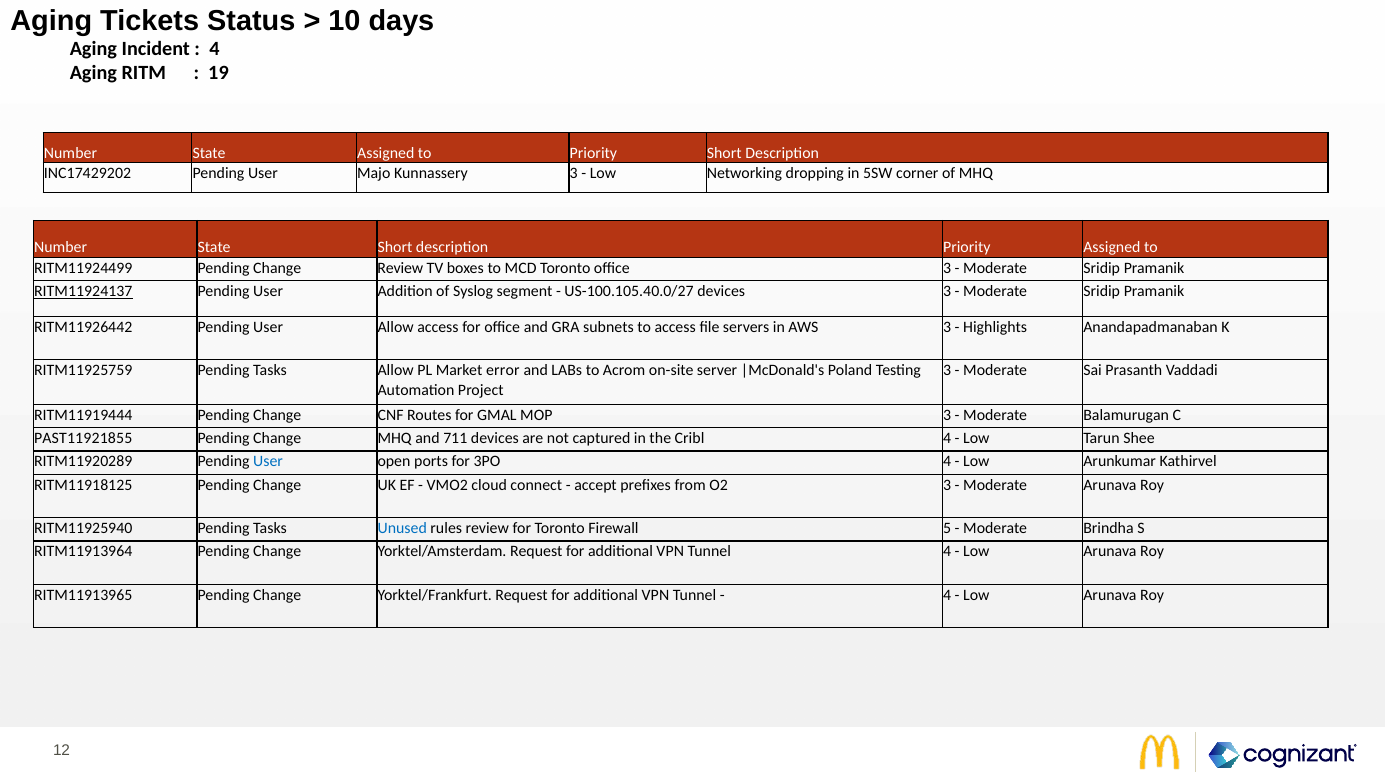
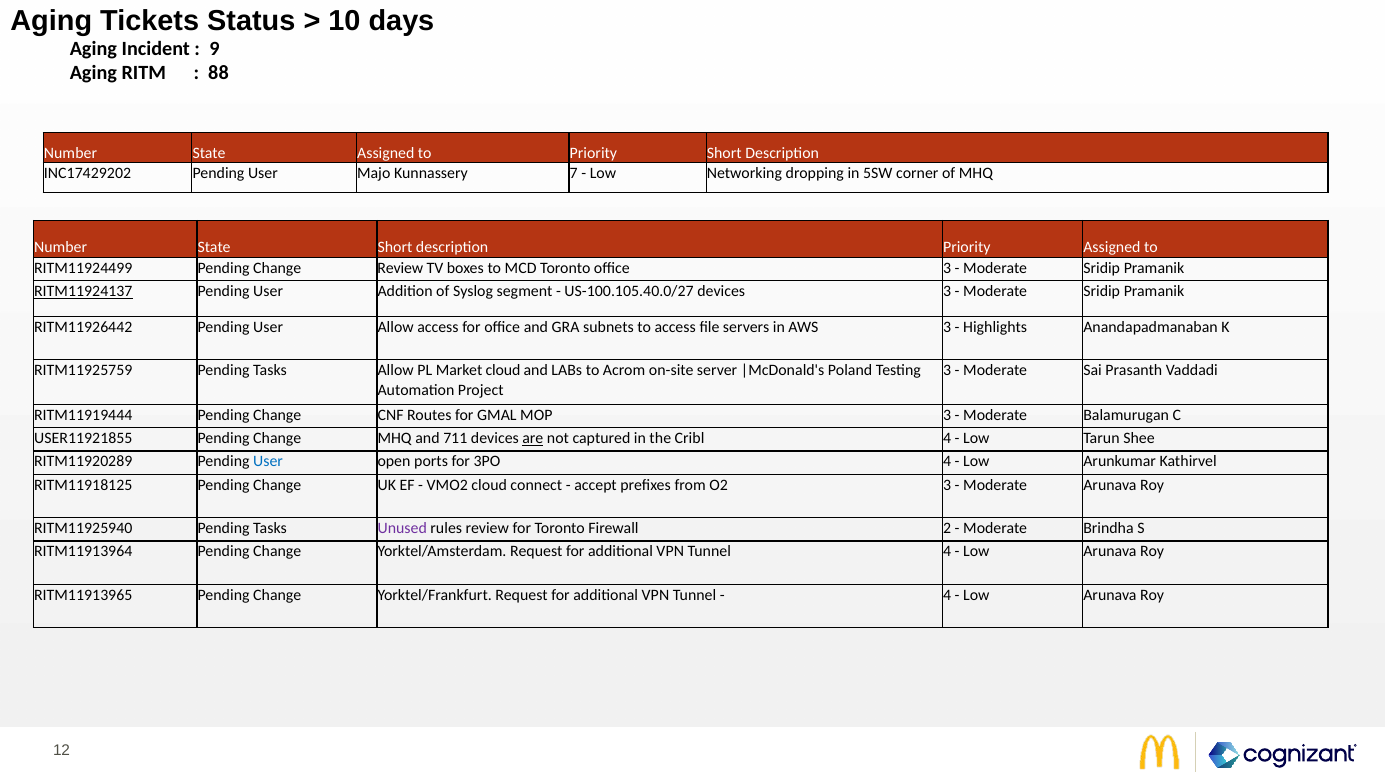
4: 4 -> 9 (214, 49)
19: 19 -> 88 (218, 73)
Kunnassery 3: 3 -> 7 (574, 173)
Market error: error -> cloud (503, 371)
PAST11921855: PAST11921855 -> USER11921855 (83, 438)
are underline: none -> present (533, 438)
Unused colour: blue -> purple (402, 528)
5: 5 -> 2 (947, 528)
